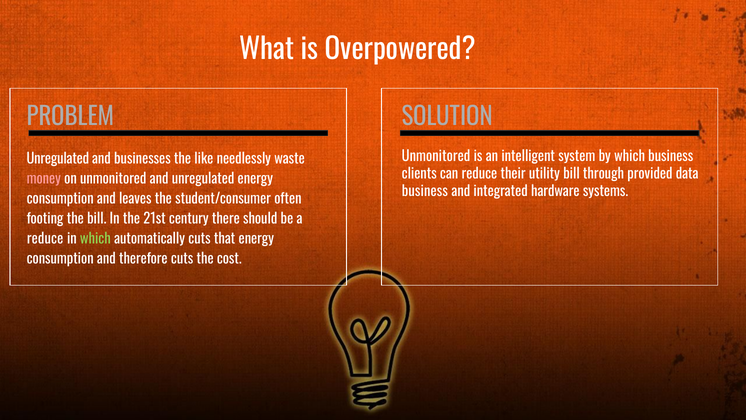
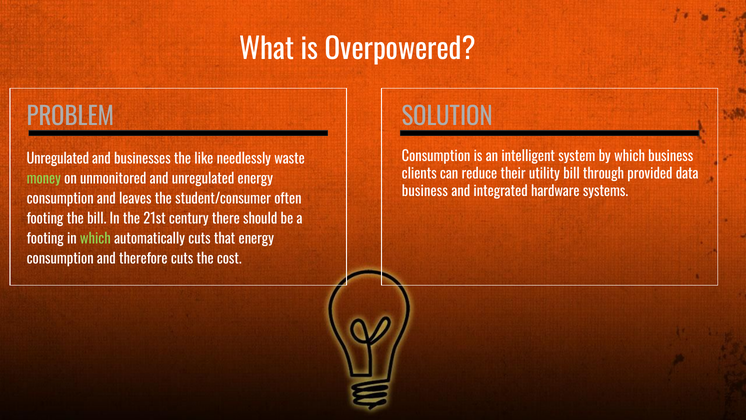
Unmonitored: Unmonitored -> Consumption (436, 156)
money colour: pink -> light green (44, 179)
reduce: reduce -> footing (45, 239)
